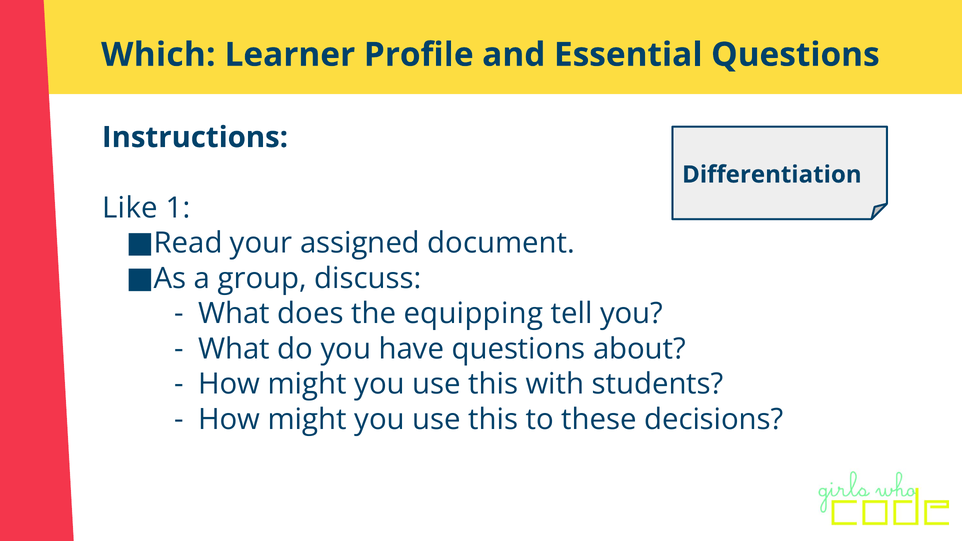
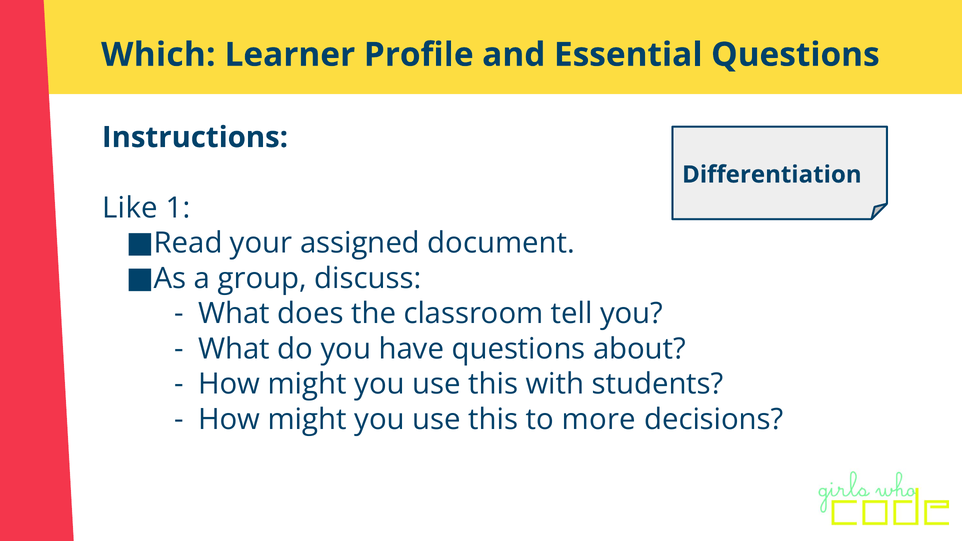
equipping: equipping -> classroom (473, 314)
these: these -> more (599, 420)
